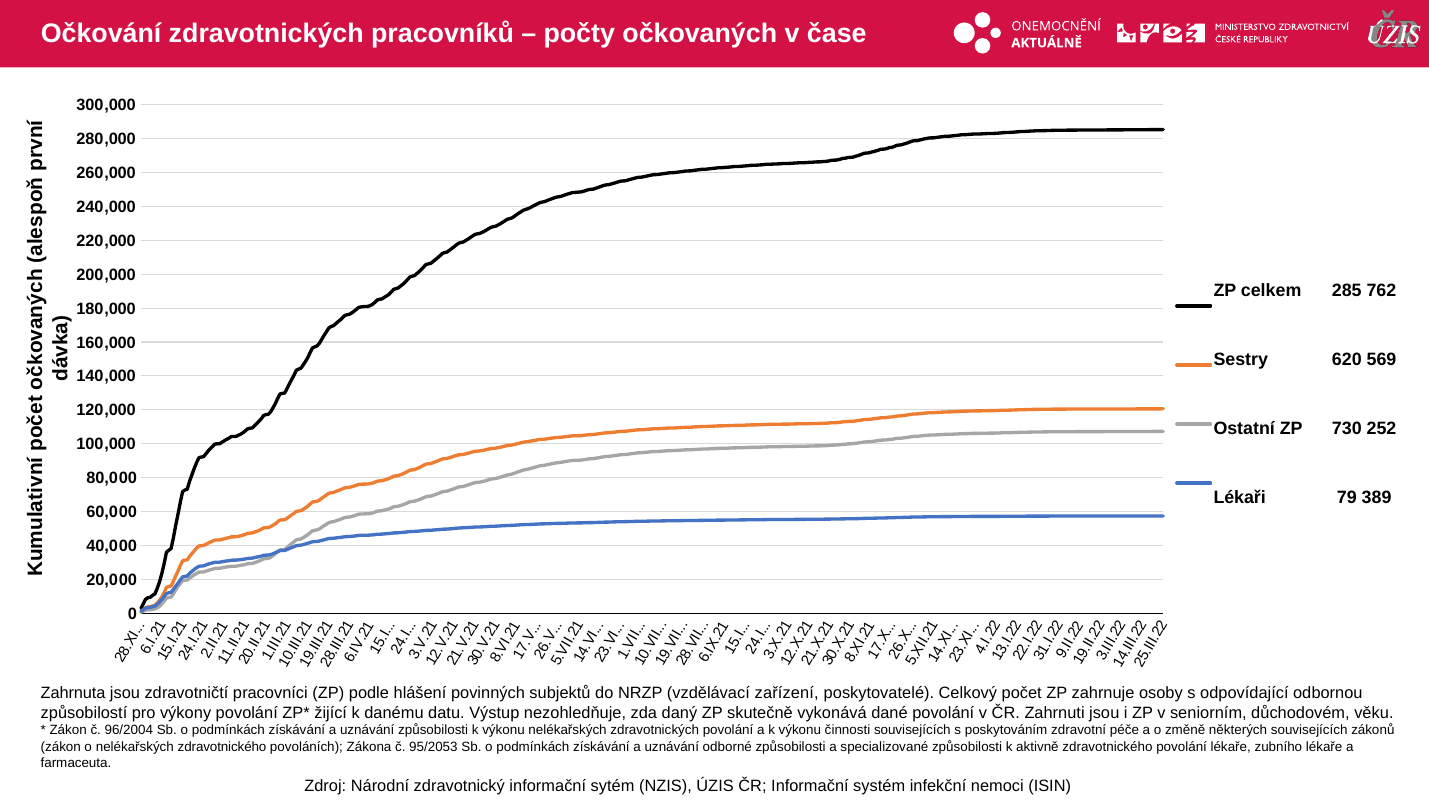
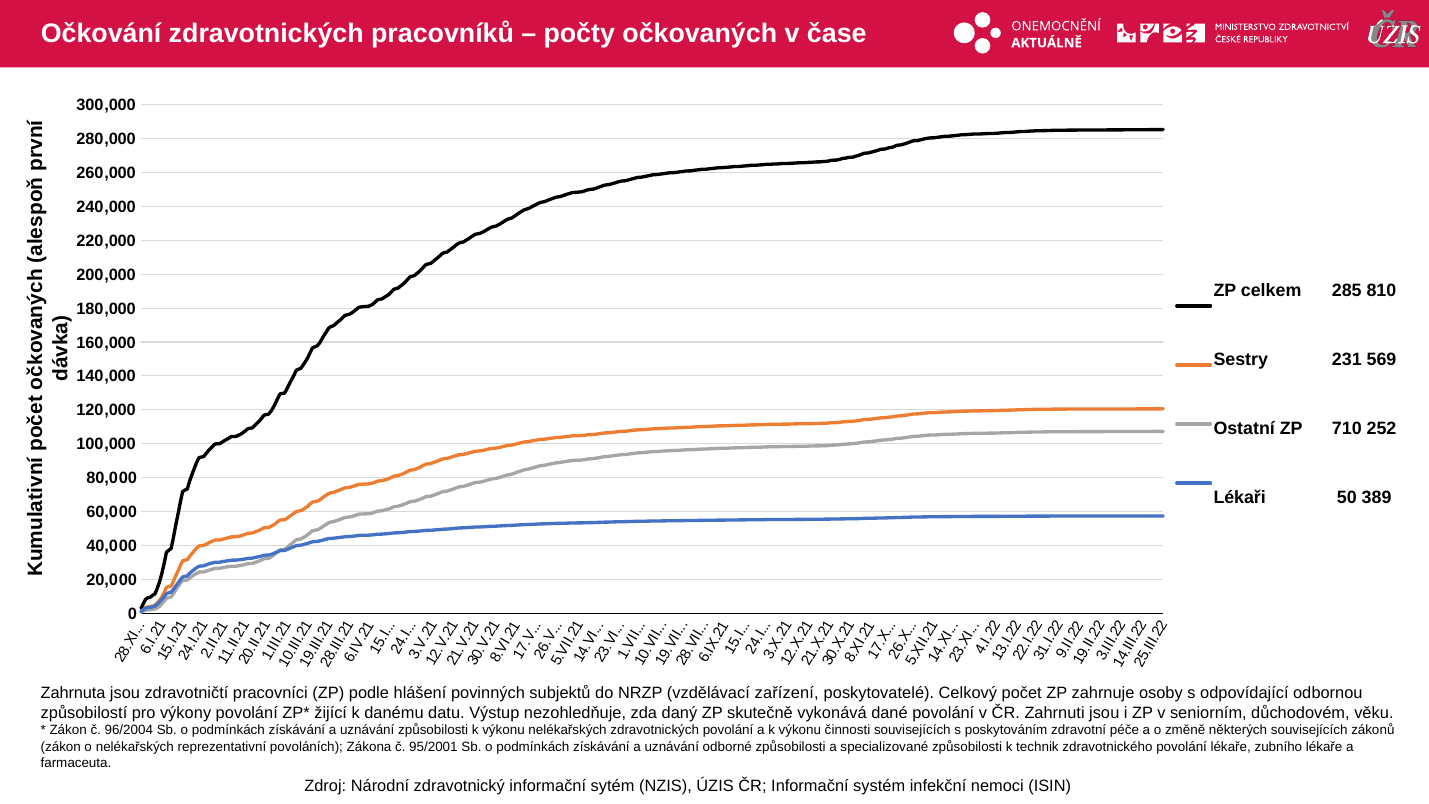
762: 762 -> 810 (1381, 291)
620: 620 -> 231 (1347, 360)
730: 730 -> 710 (1347, 429)
79: 79 -> 50 (1347, 498)
nelékařských zdravotnického: zdravotnického -> reprezentativní (222, 746)
95/2053: 95/2053 -> 95/2001 (433, 746)
aktivně: aktivně -> technik (1037, 746)
